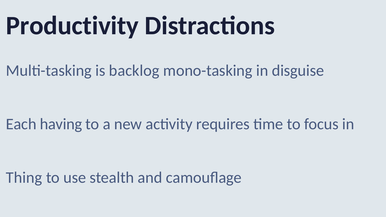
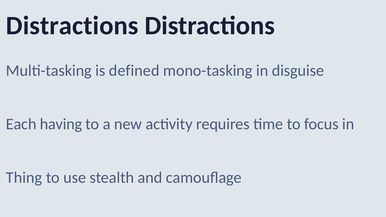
Productivity: Productivity -> Distractions (72, 26)
backlog: backlog -> defined (134, 71)
